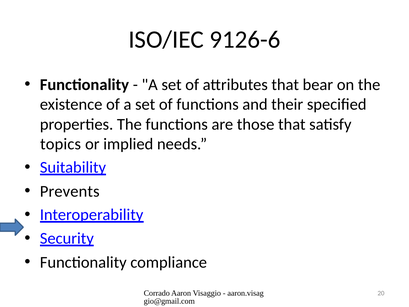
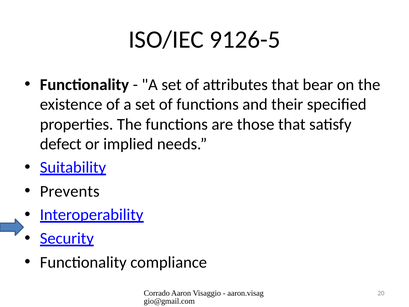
9126-6: 9126-6 -> 9126-5 (245, 40)
topics: topics -> defect (61, 144)
